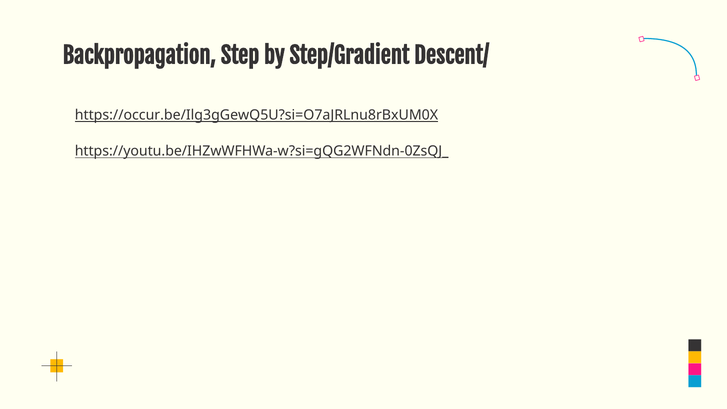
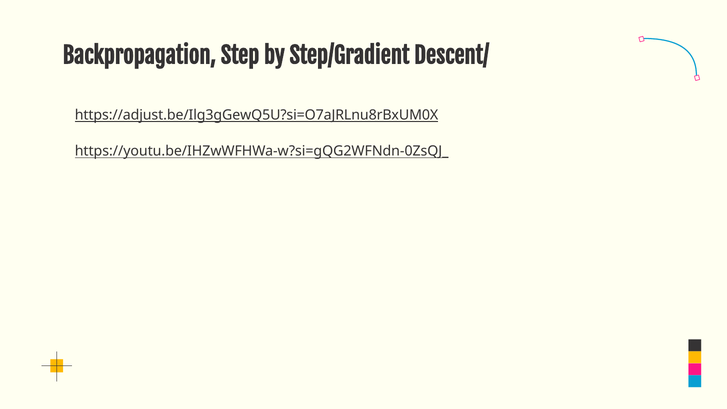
https://occur.be/Ilg3gGewQ5U?si=O7aJRLnu8rBxUM0X: https://occur.be/Ilg3gGewQ5U?si=O7aJRLnu8rBxUM0X -> https://adjust.be/Ilg3gGewQ5U?si=O7aJRLnu8rBxUM0X (257, 115)
